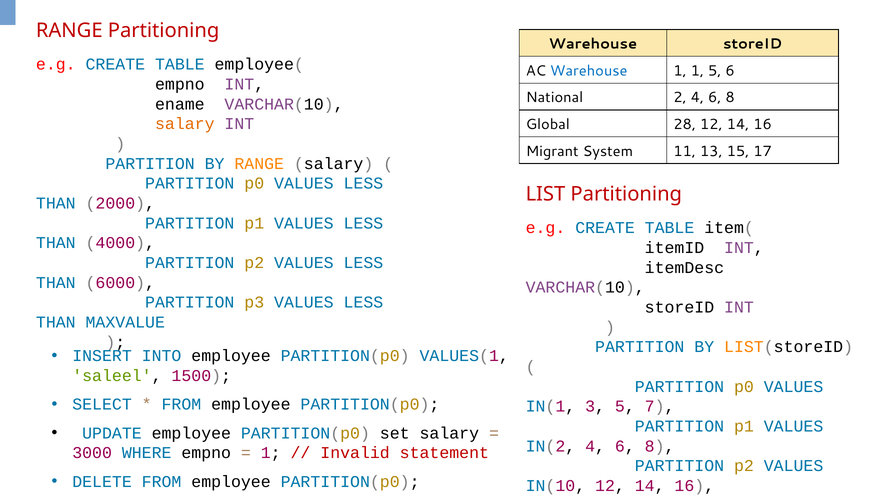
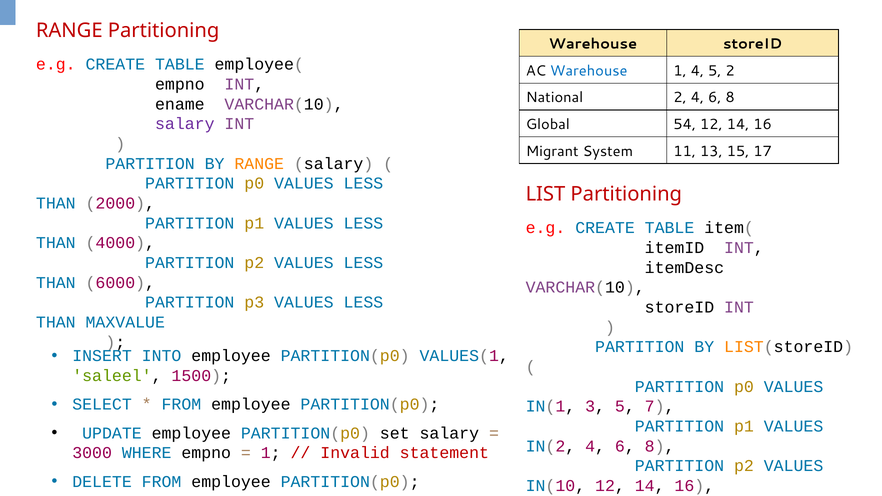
1 1: 1 -> 4 (697, 71)
5 6: 6 -> 2 (730, 71)
salary colour: orange -> purple (185, 124)
28: 28 -> 54 (685, 124)
